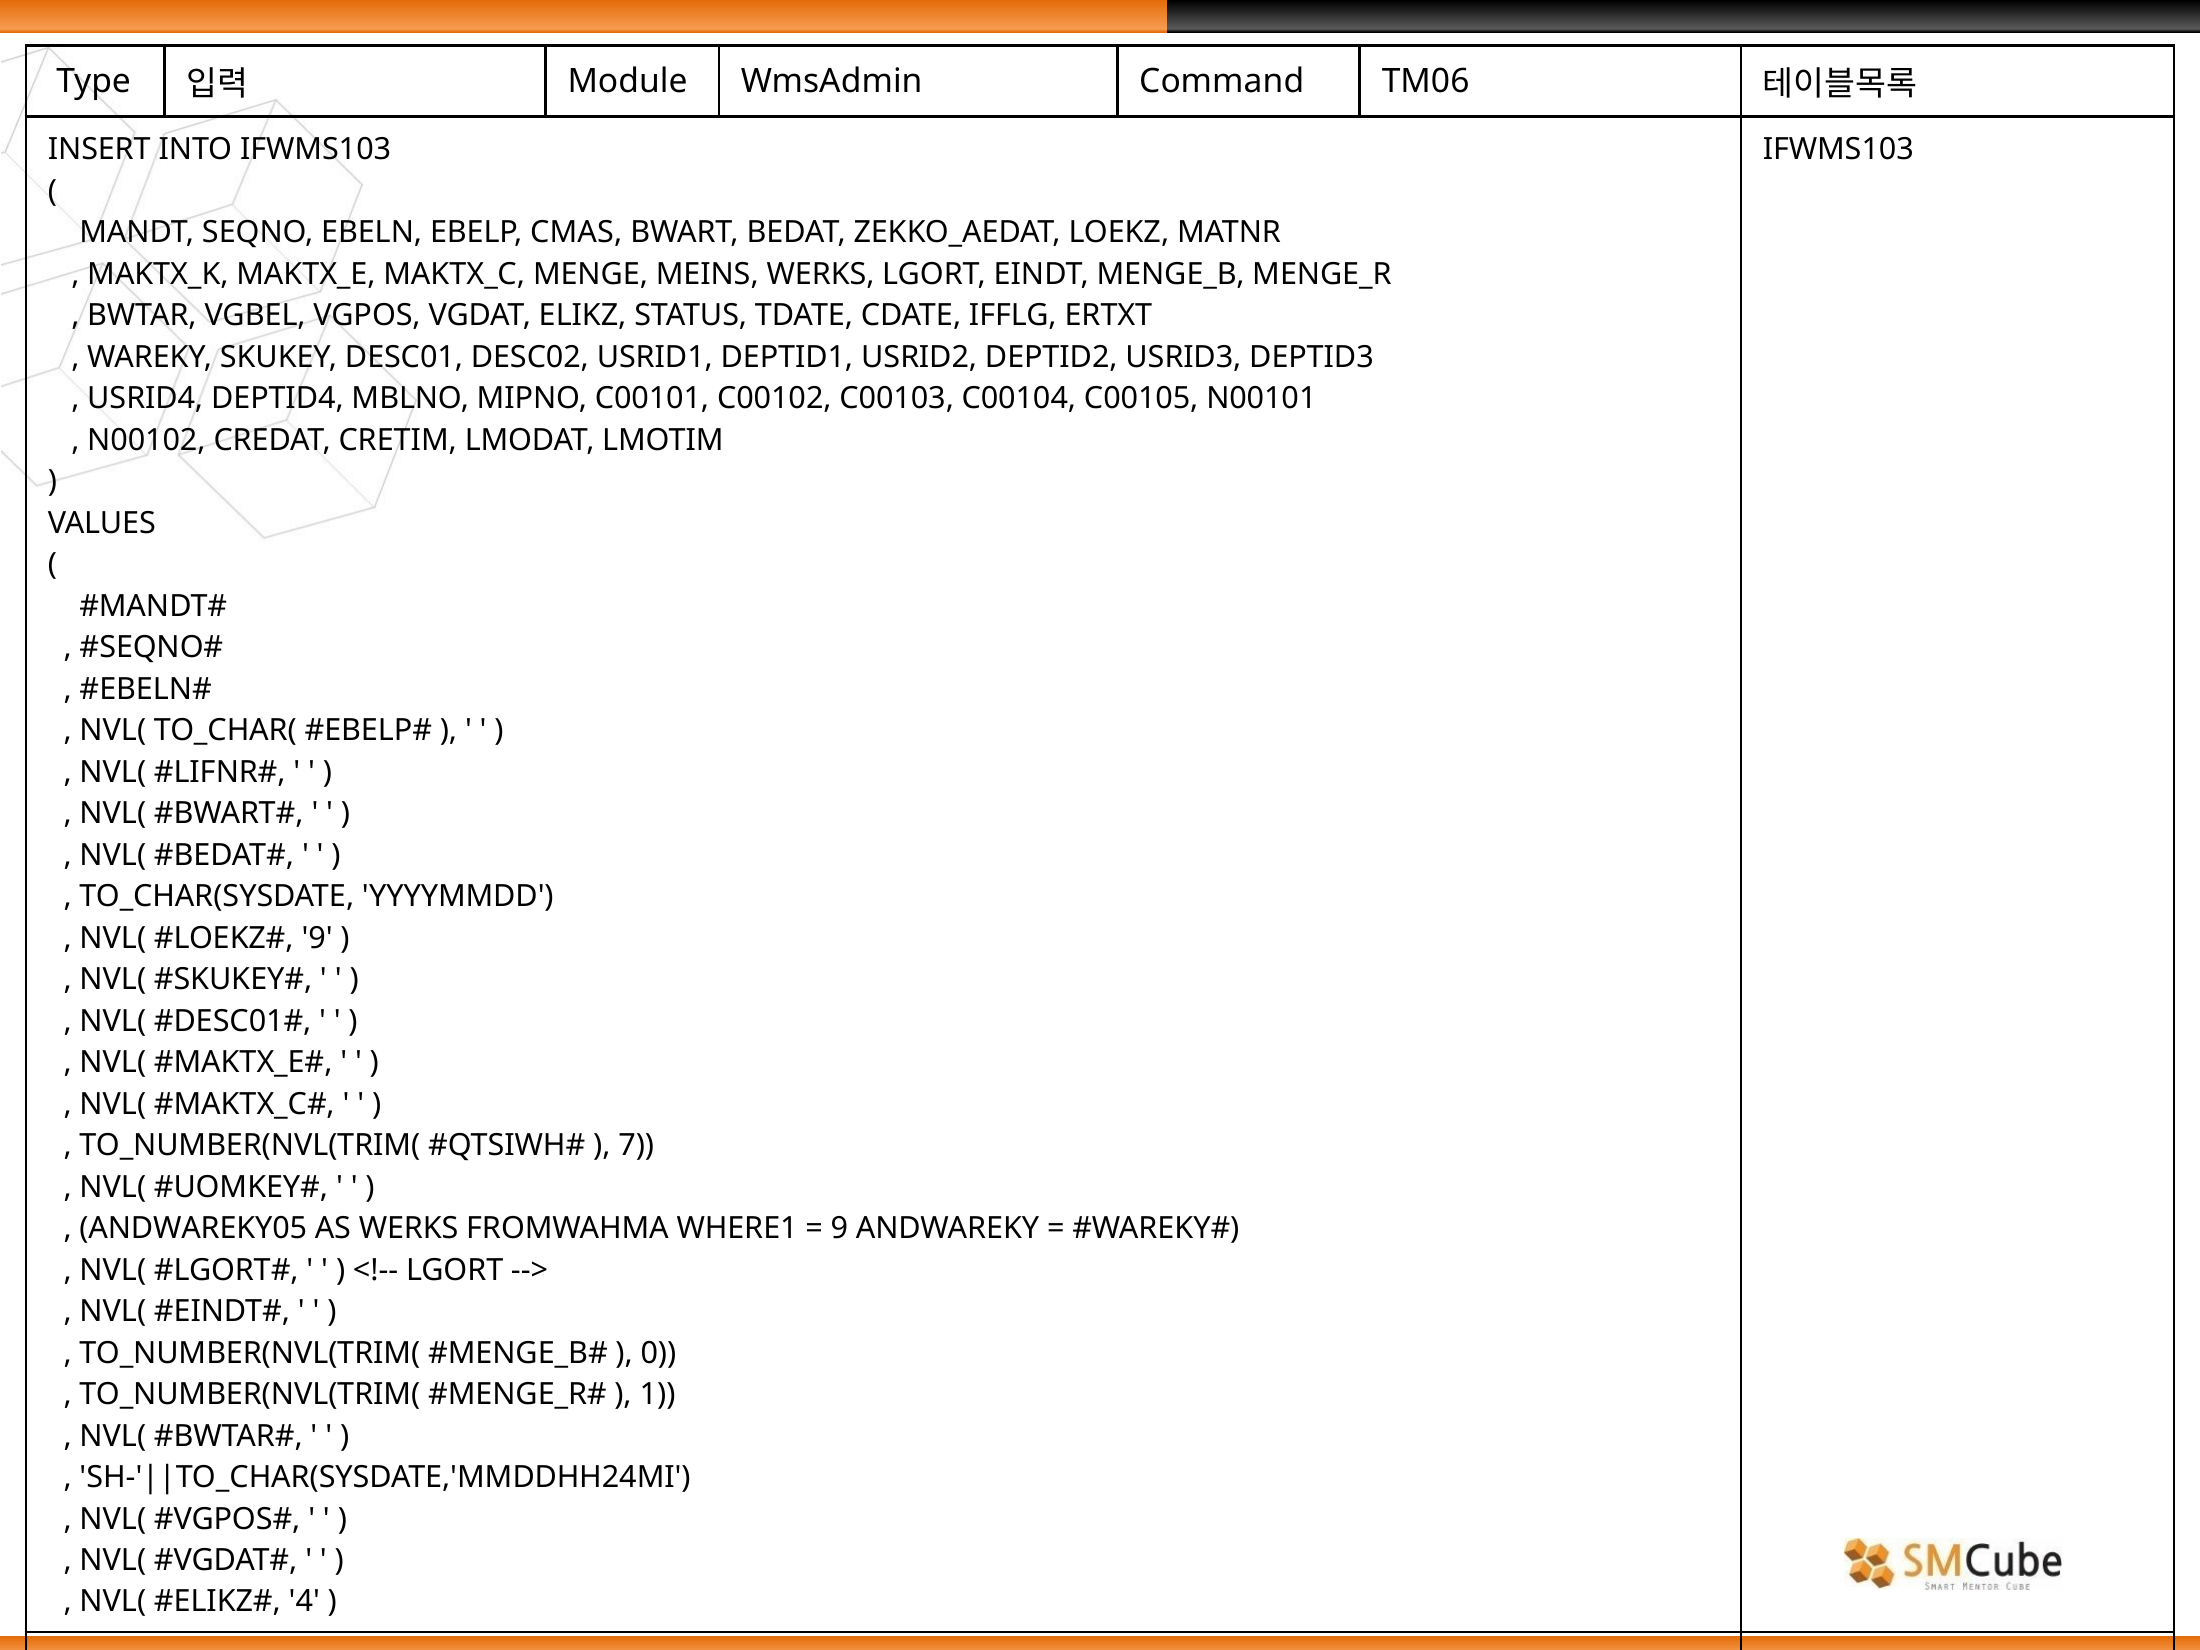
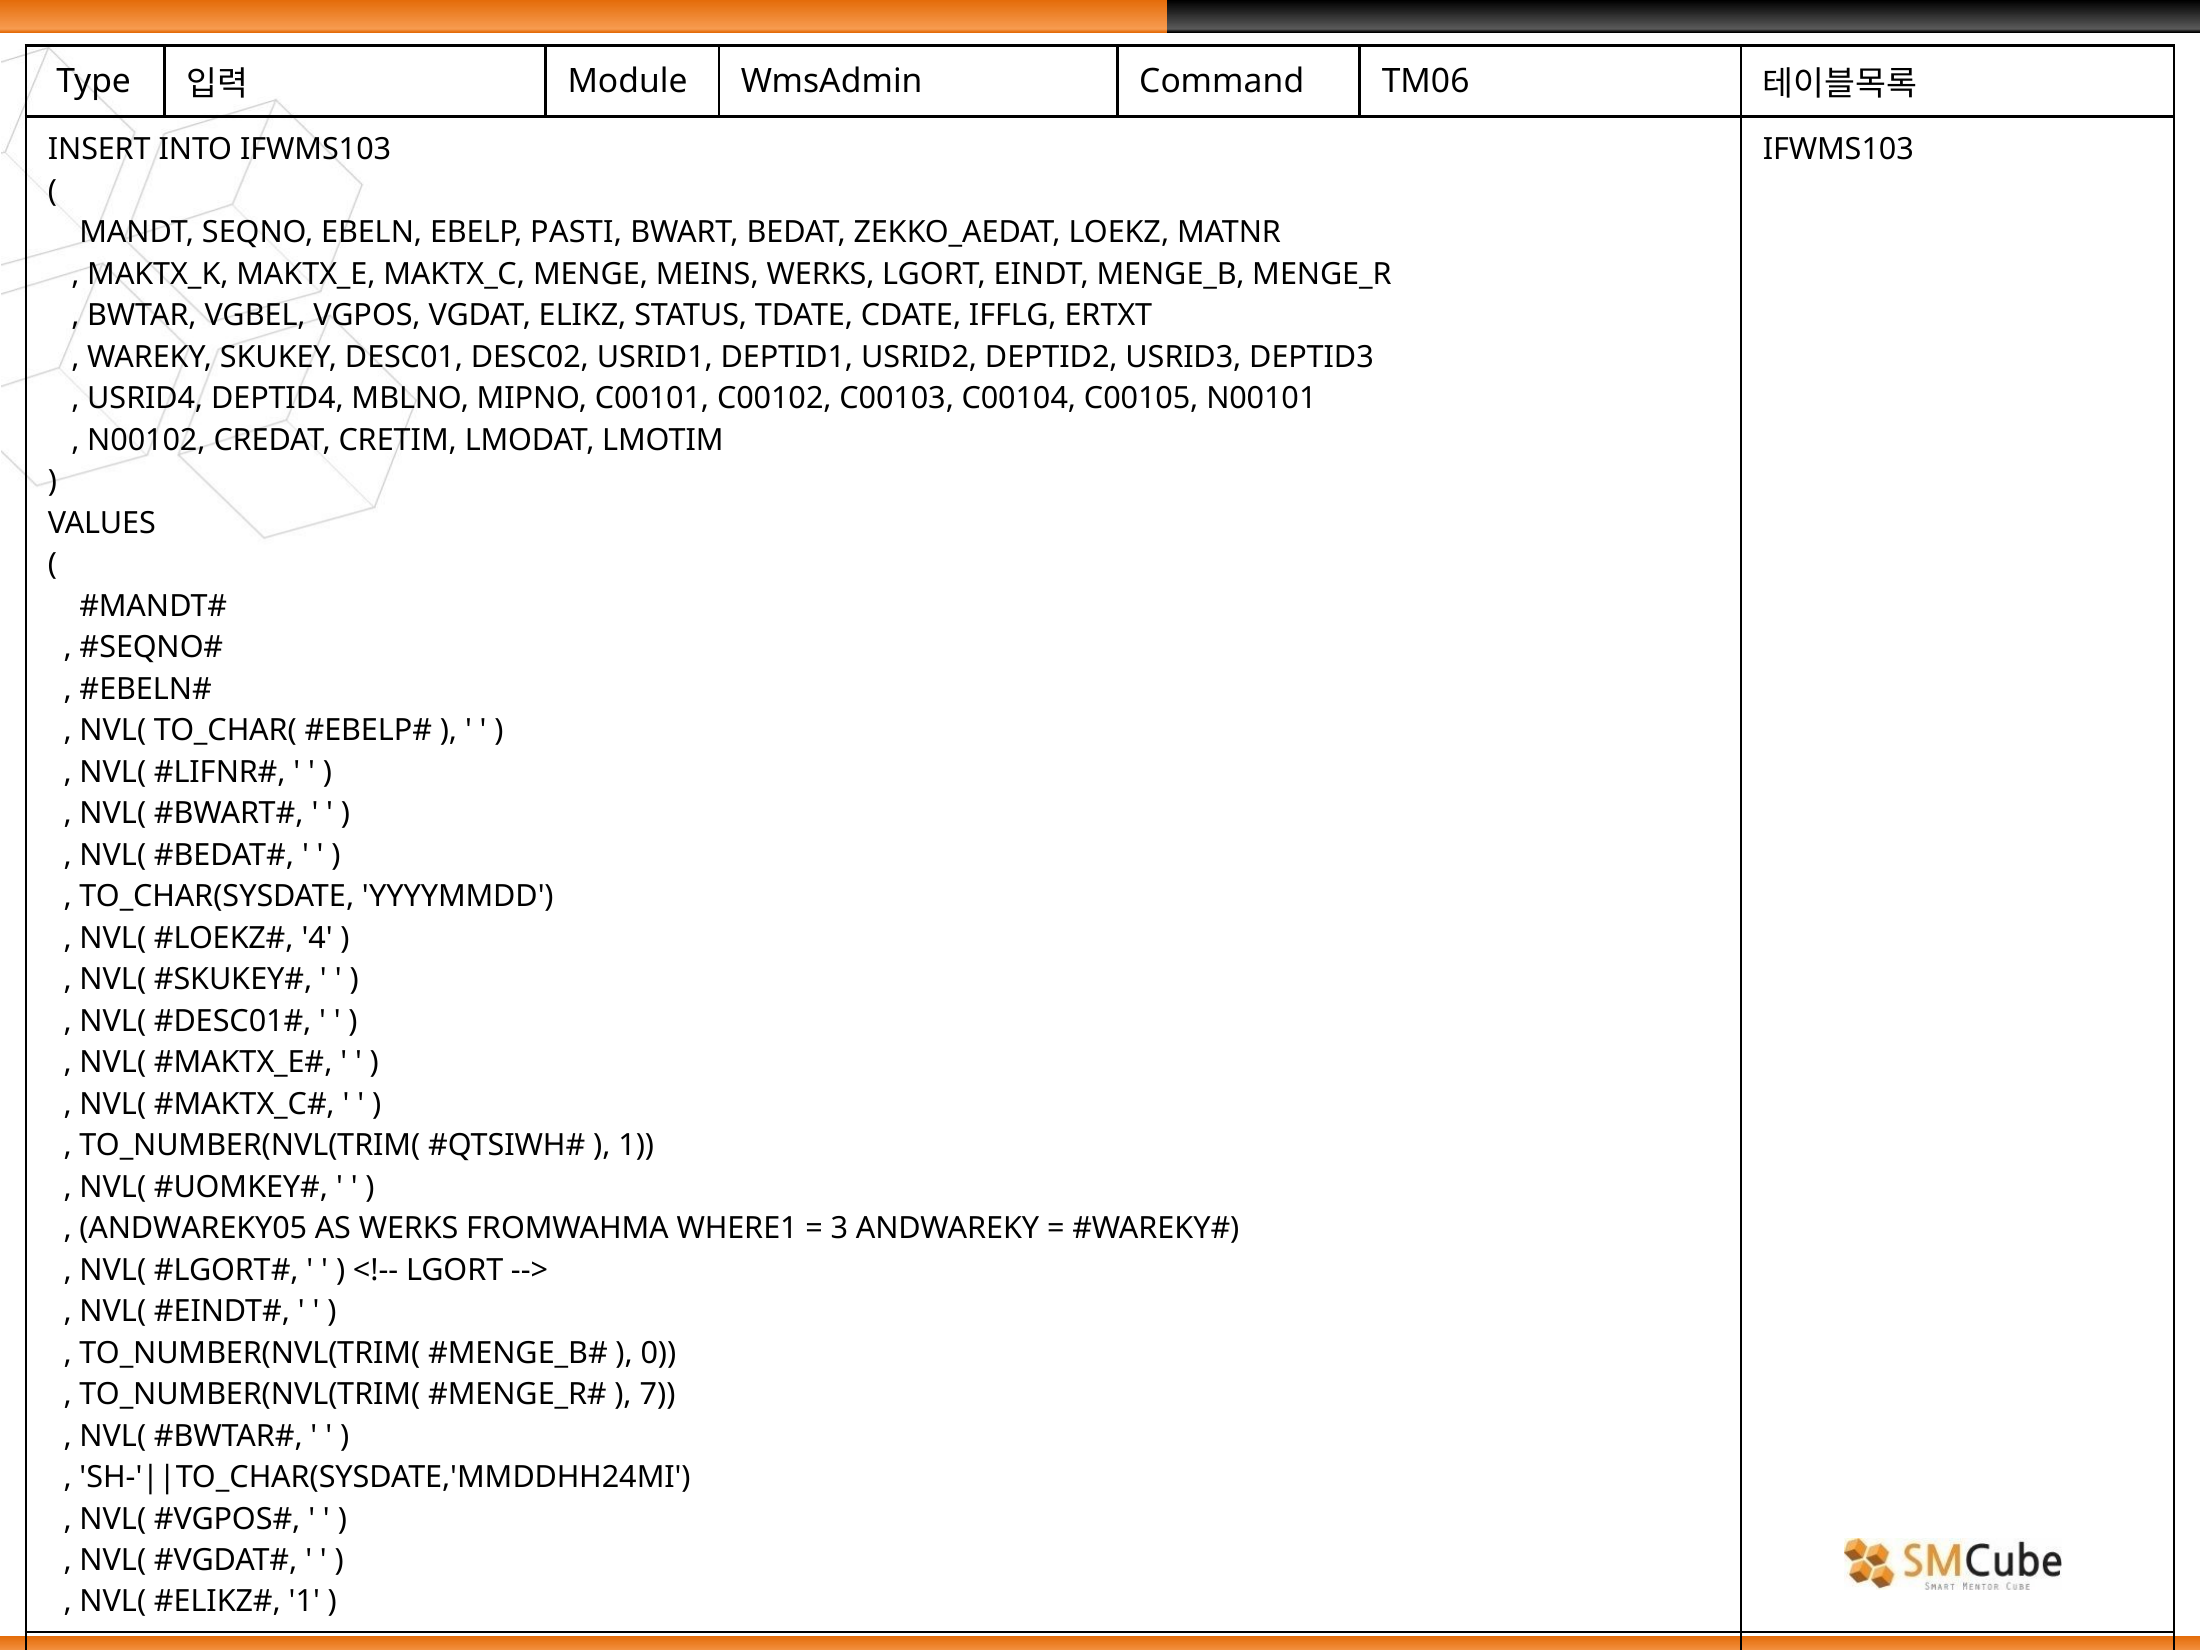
CMAS: CMAS -> PASTI (576, 233)
9: 9 -> 4 (317, 938)
7: 7 -> 1 (636, 1146)
9: 9 -> 3 (839, 1228)
1: 1 -> 7 (658, 1394)
4: 4 -> 1 (304, 1602)
